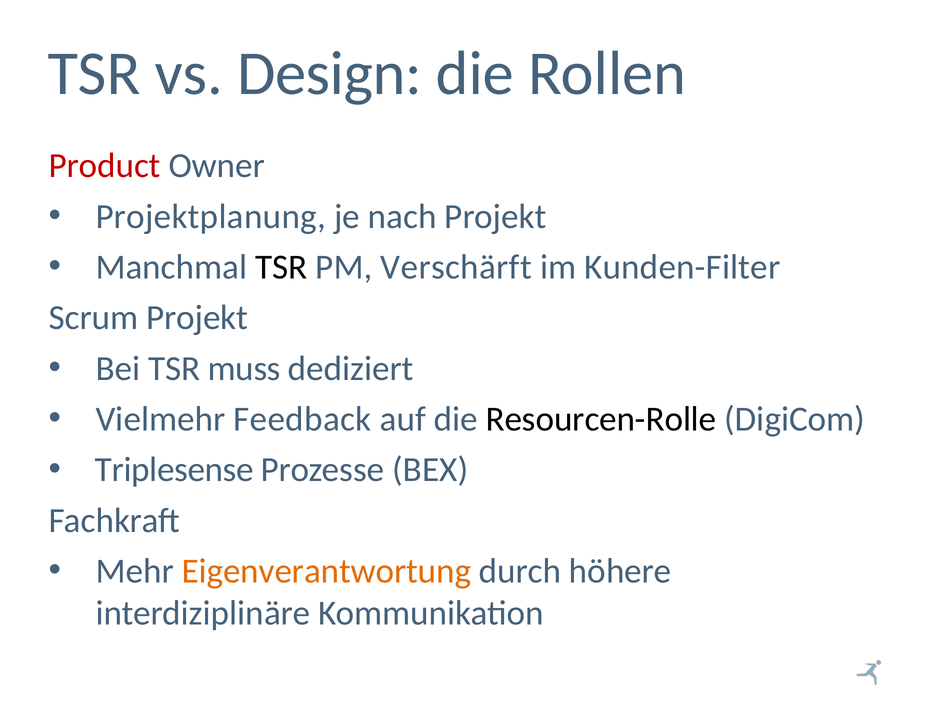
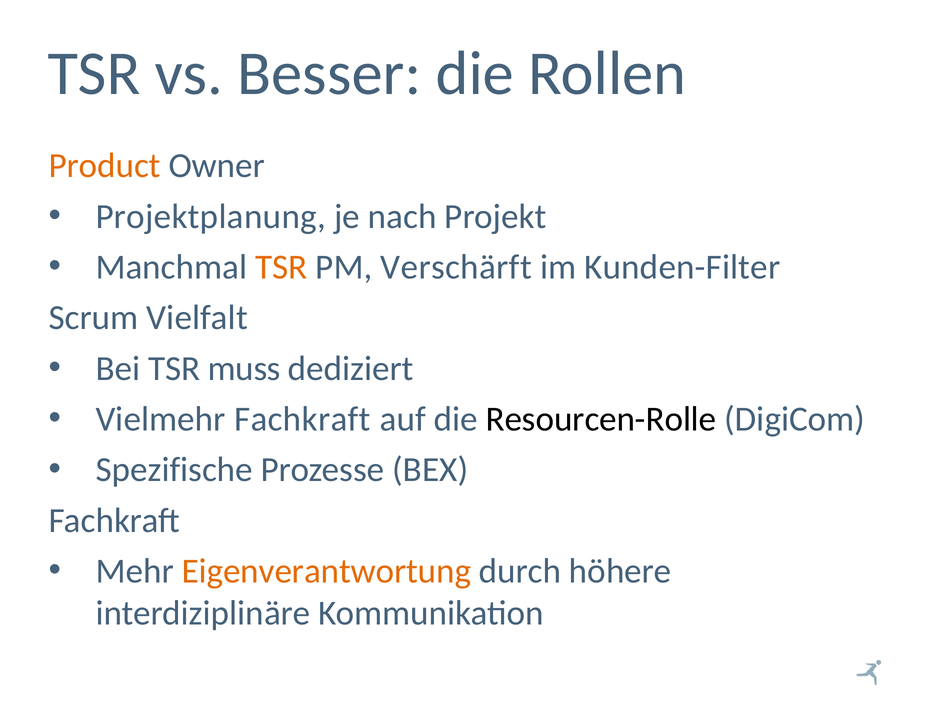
Design: Design -> Besser (329, 74)
Product colour: red -> orange (105, 166)
TSR colour: black -> orange (281, 267)
Scrum Projekt: Projekt -> Vielfalt (197, 318)
Vielmehr Feedback: Feedback -> Fachkraft (302, 419)
Triplesense: Triplesense -> Spezifische (174, 470)
